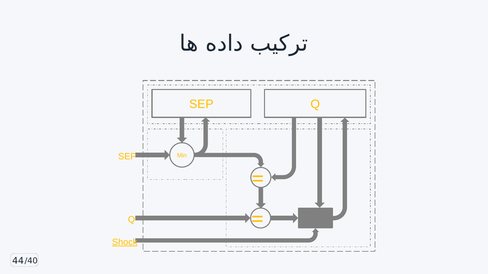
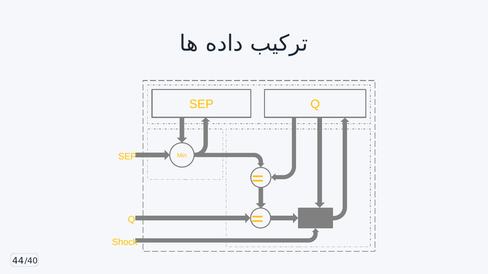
Shock underline: present -> none (125, 242)
